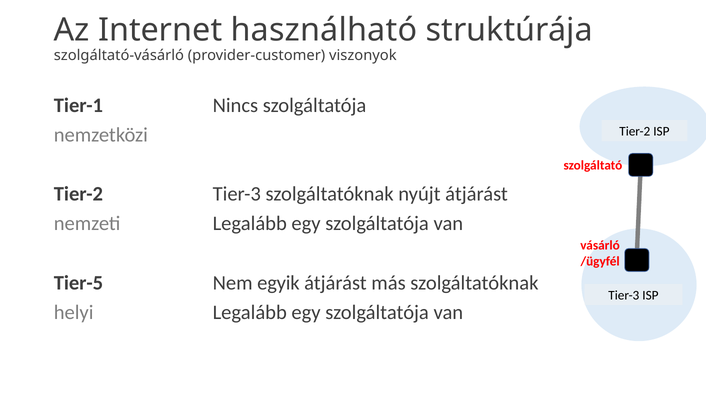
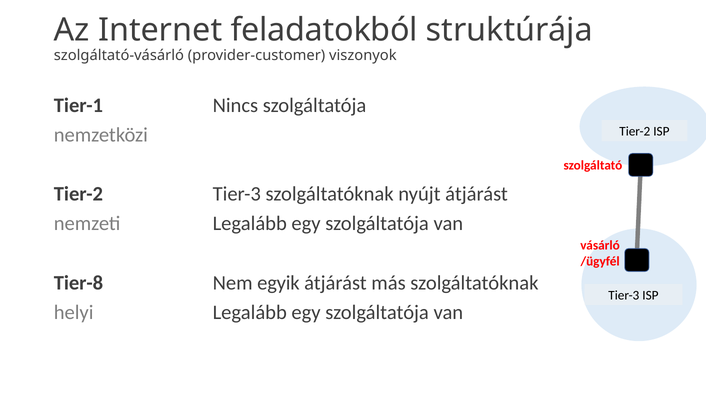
használható: használható -> feladatokból (324, 30)
Tier-5: Tier-5 -> Tier-8 (78, 283)
